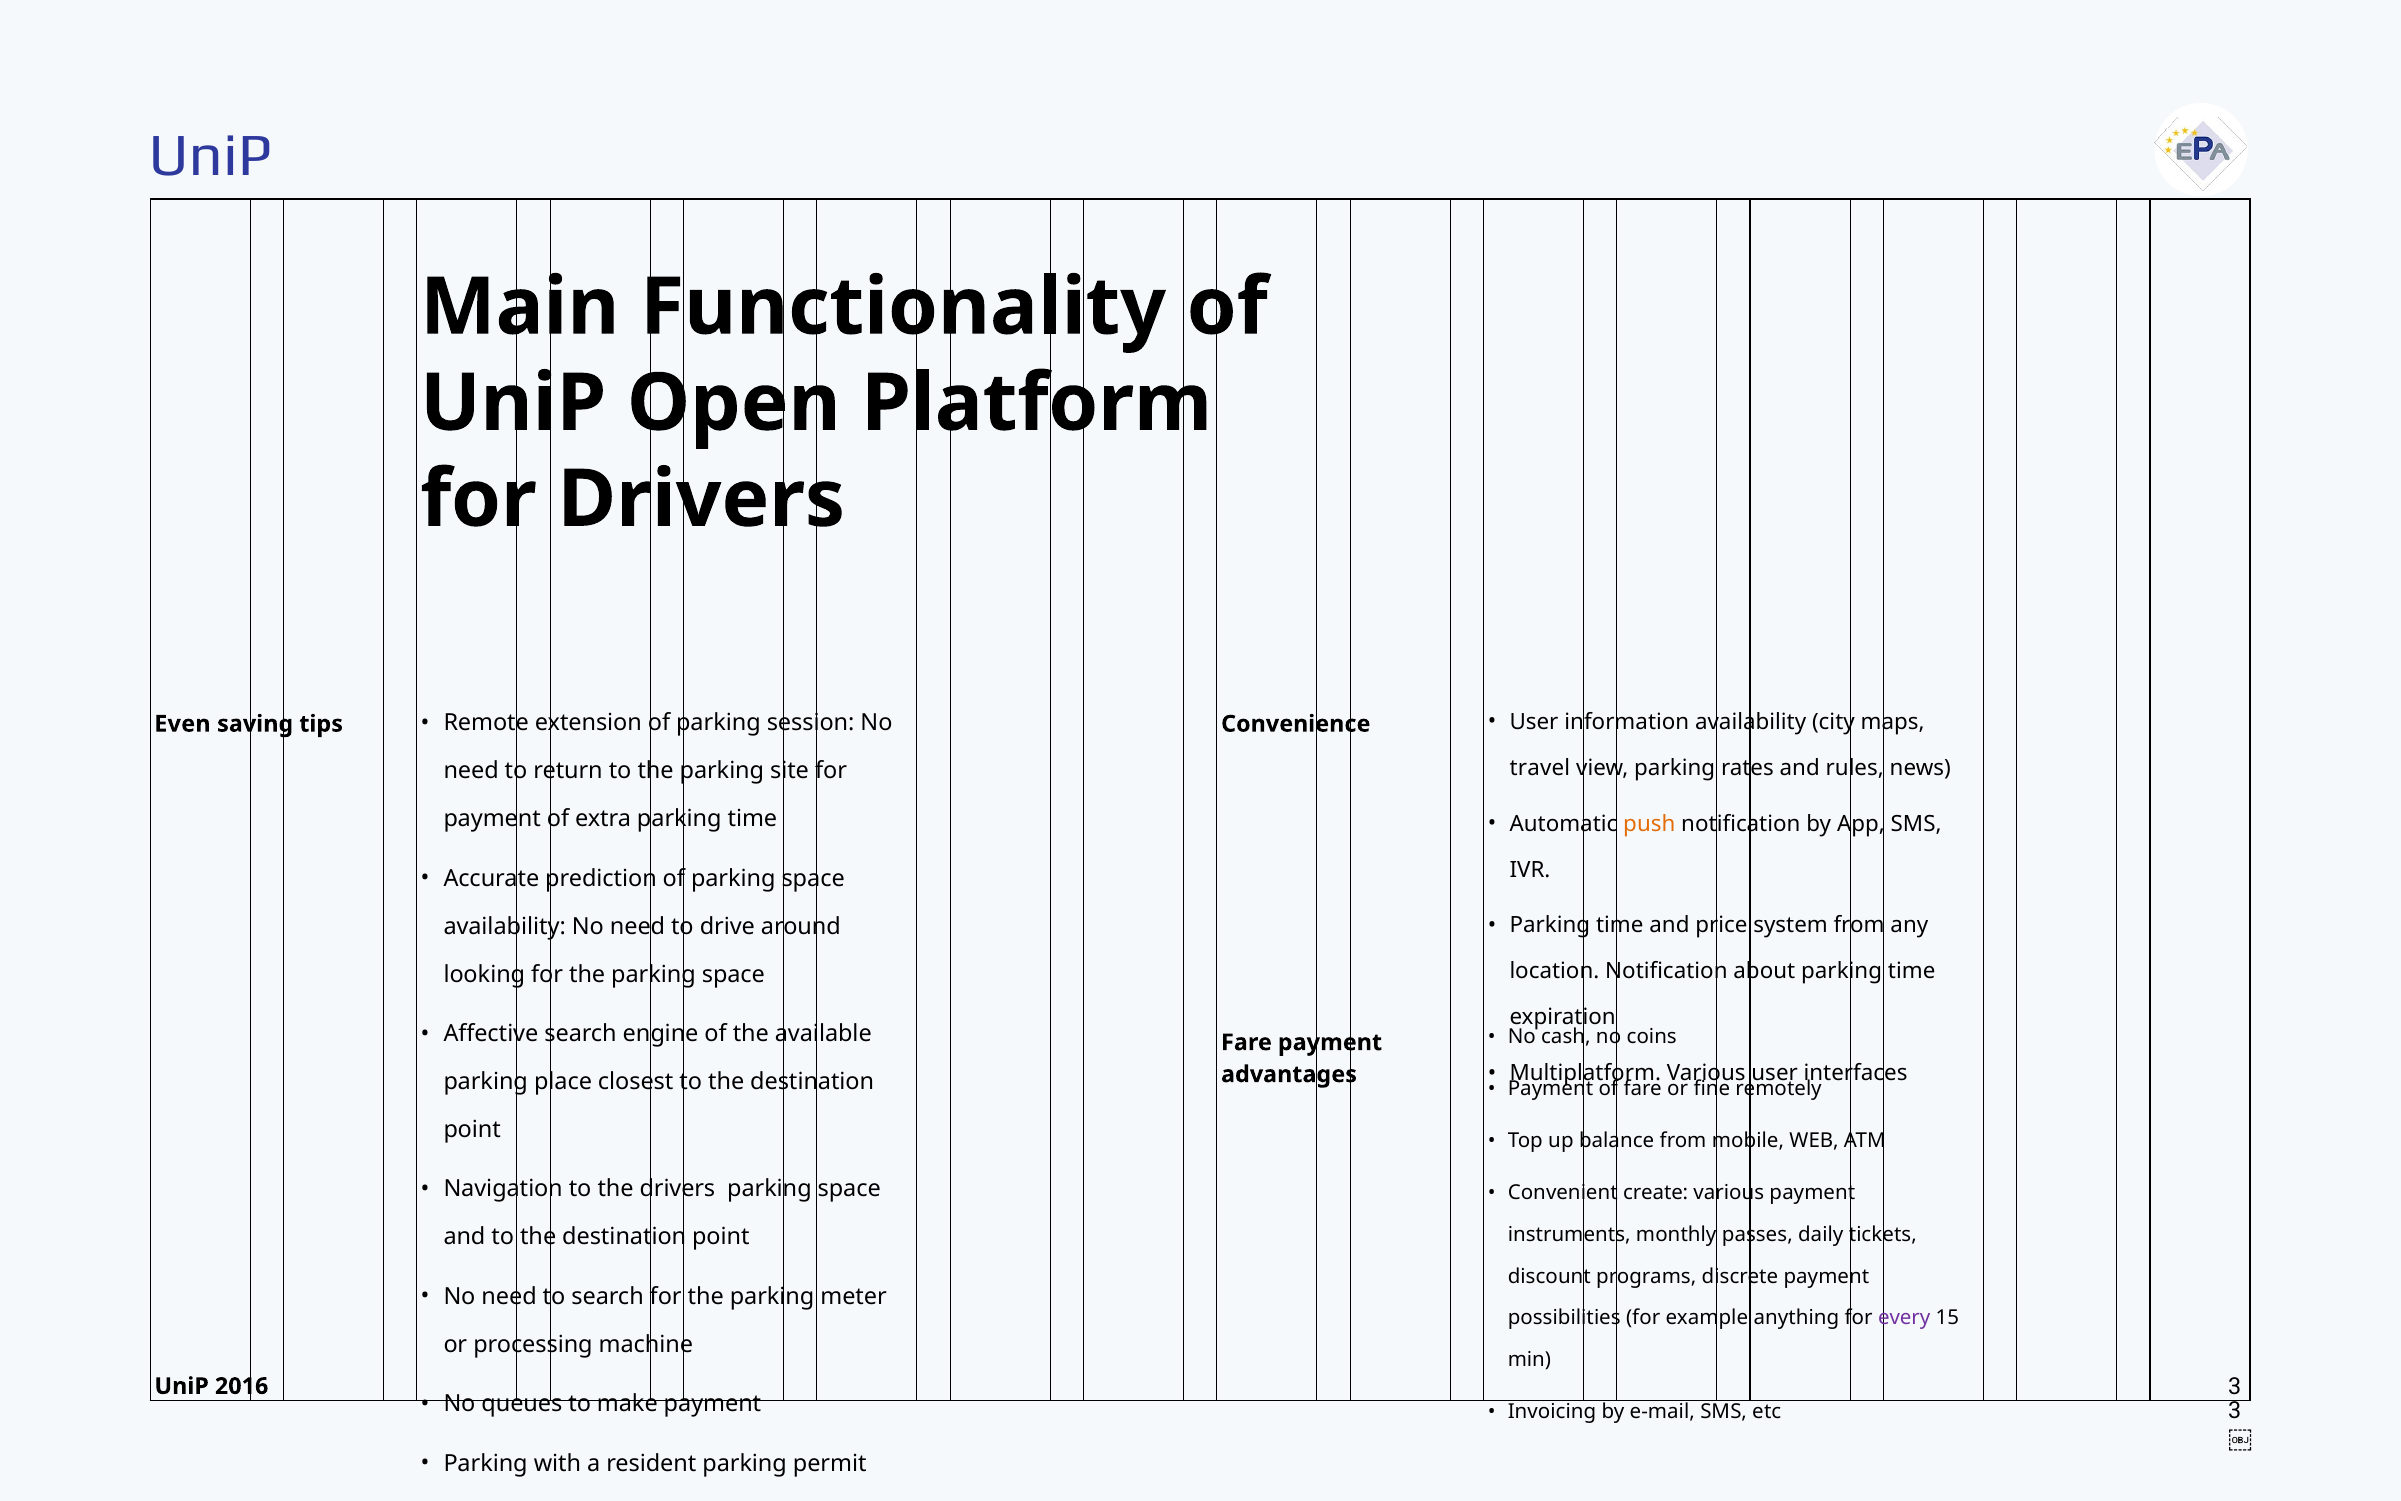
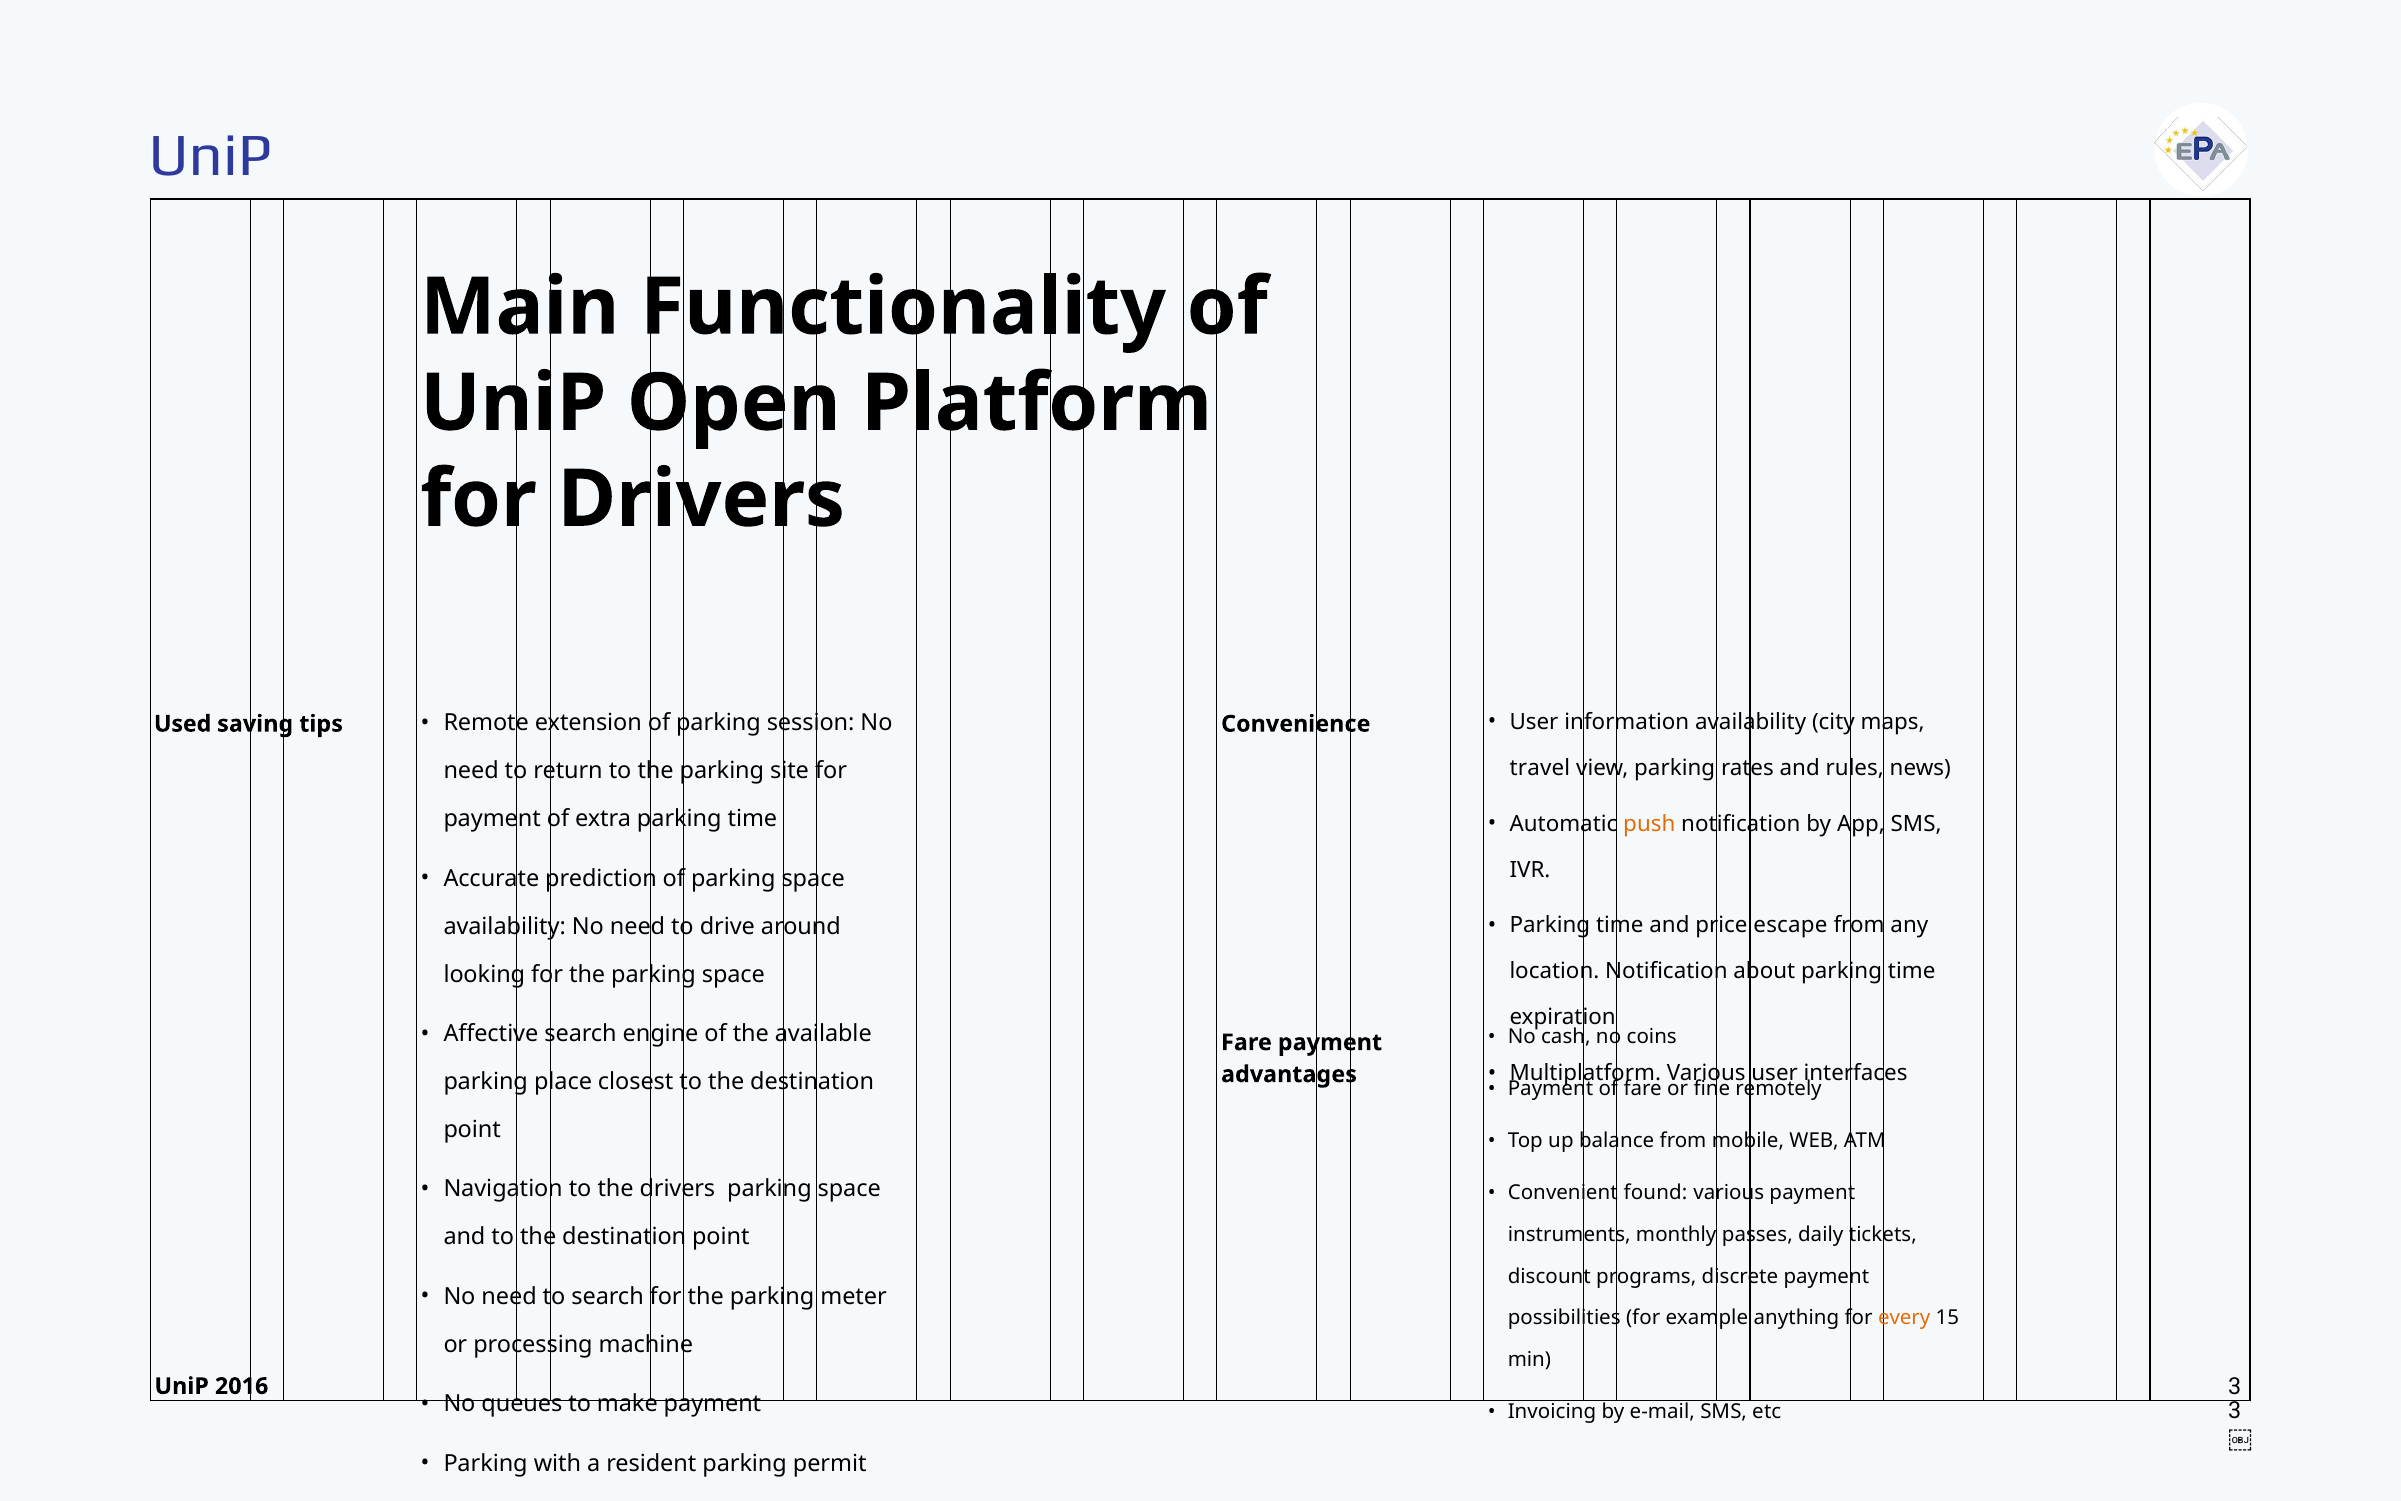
Even: Even -> Used (183, 724)
system: system -> escape (1790, 925)
create: create -> found (1656, 1192)
every colour: purple -> orange (1904, 1318)
